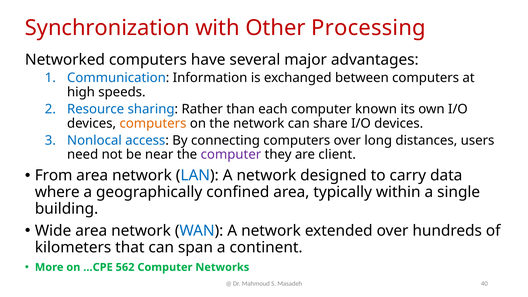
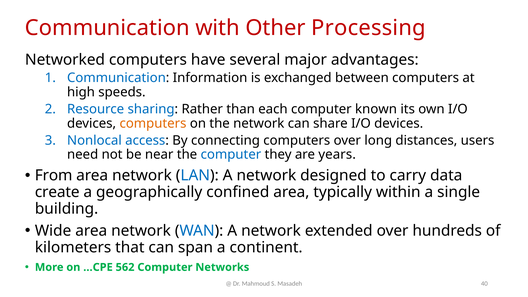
Synchronization: Synchronization -> Communication (107, 28)
computer colour: purple -> blue (231, 155)
client: client -> years (337, 155)
where: where -> create (57, 192)
